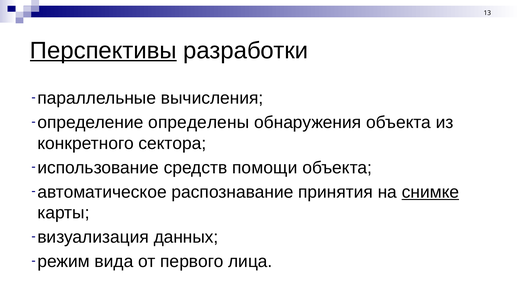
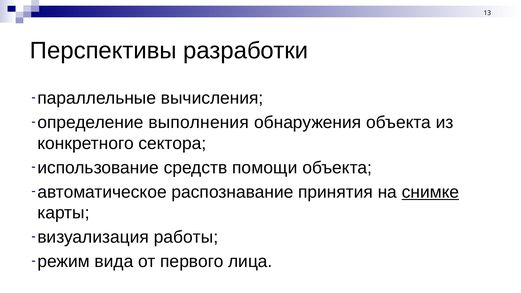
Перспективы underline: present -> none (103, 51)
определены: определены -> выполнения (199, 123)
данных: данных -> работы (186, 237)
